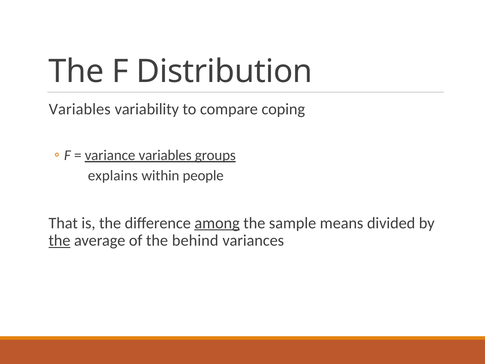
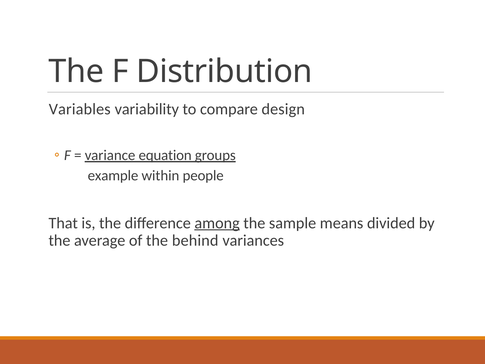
coping: coping -> design (283, 109)
variance variables: variables -> equation (165, 155)
explains: explains -> example (113, 175)
the underline: present -> none (59, 240)
